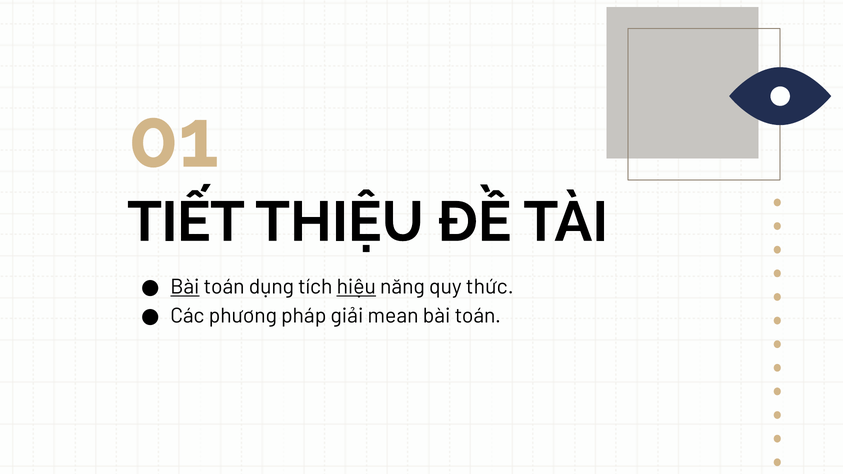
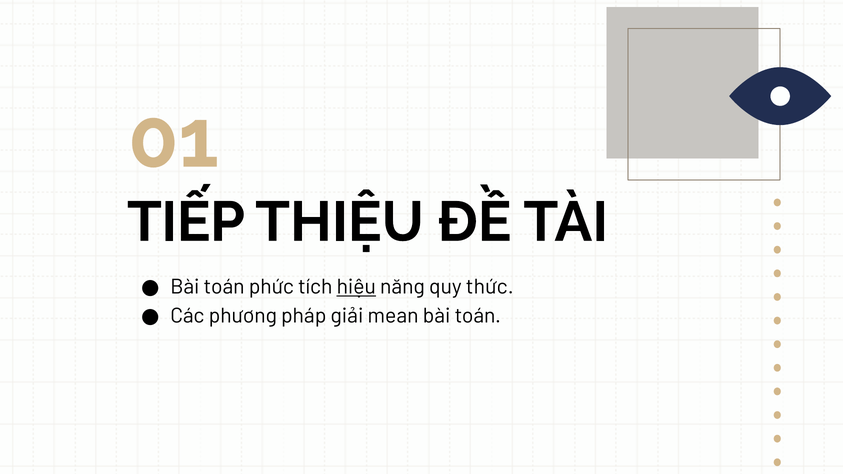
TIẾT: TIẾT -> TIẾP (186, 222)
Bài underline: present -> none (185, 287)
dụng: dụng -> phức (271, 287)
